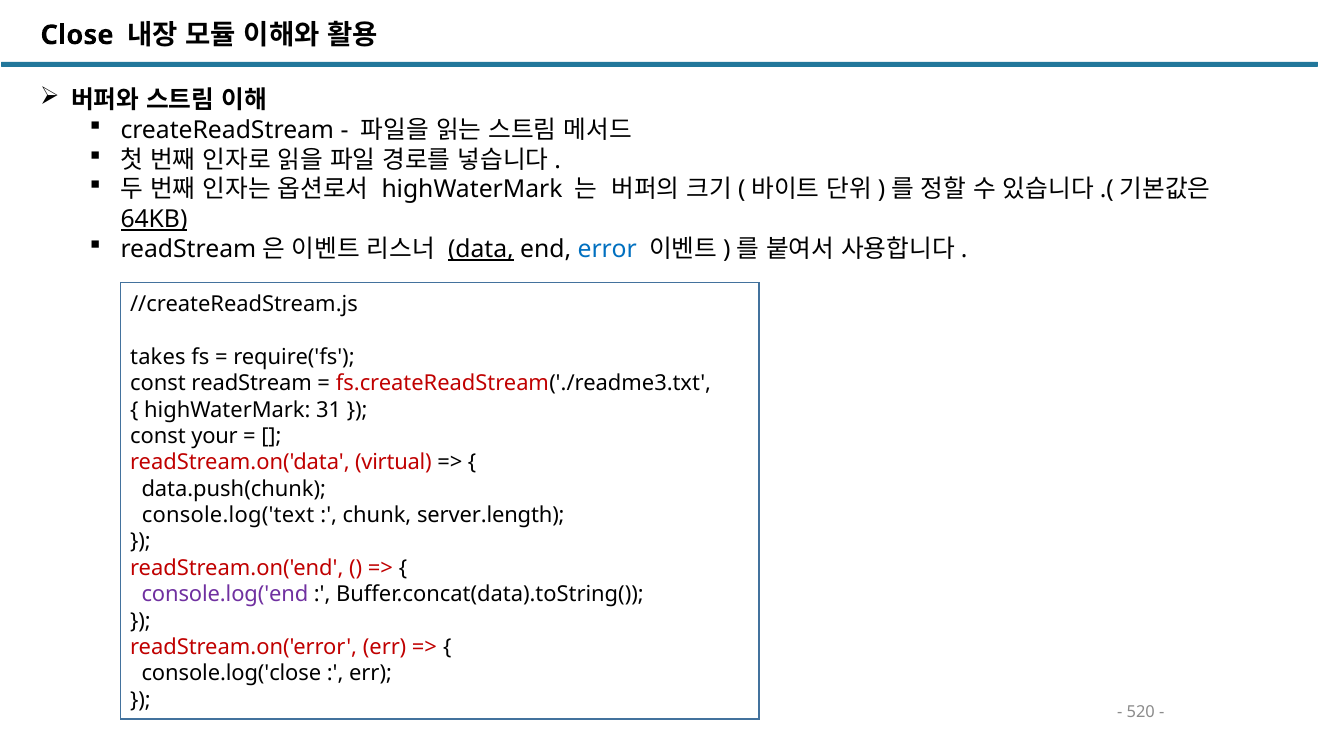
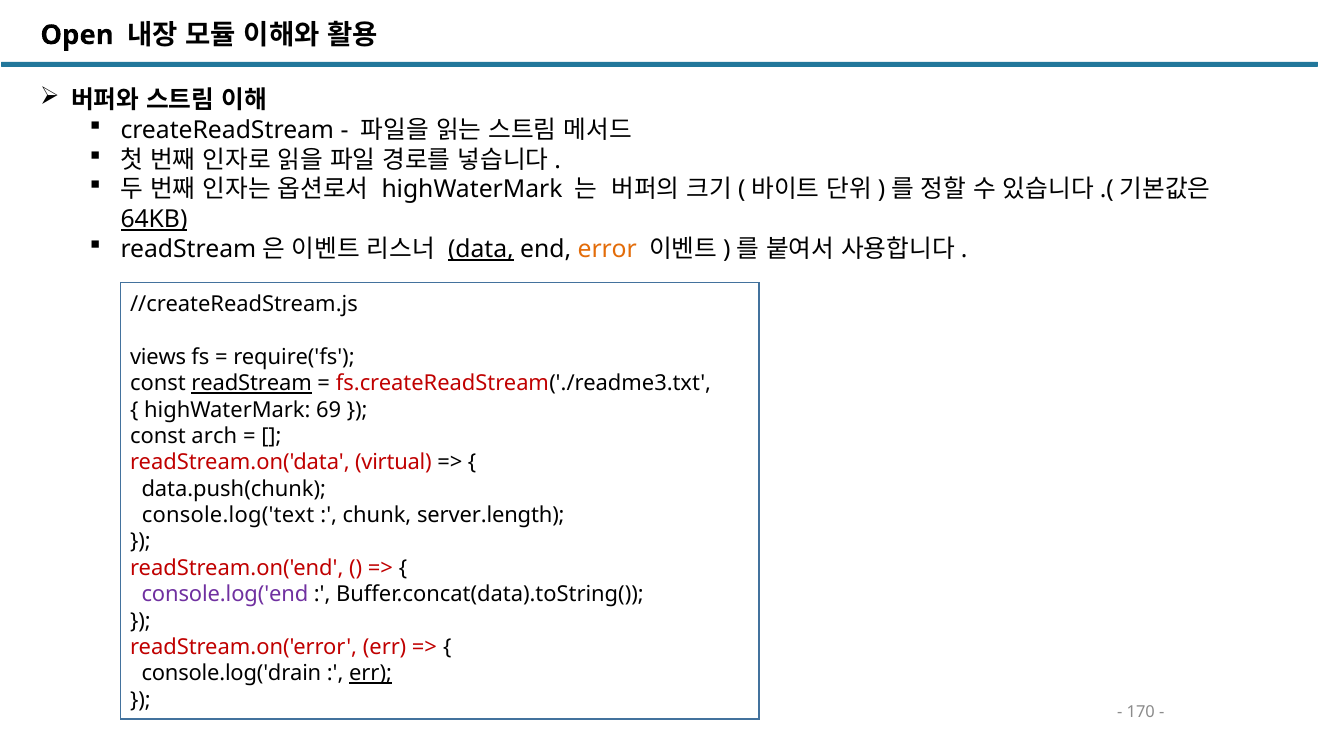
Close: Close -> Open (77, 35)
error colour: blue -> orange (607, 249)
takes: takes -> views (158, 357)
readStream underline: none -> present (252, 383)
31: 31 -> 69 (329, 409)
your: your -> arch (214, 436)
console.log('close: console.log('close -> console.log('drain (231, 673)
err underline: none -> present (371, 673)
520: 520 -> 170 (1141, 711)
